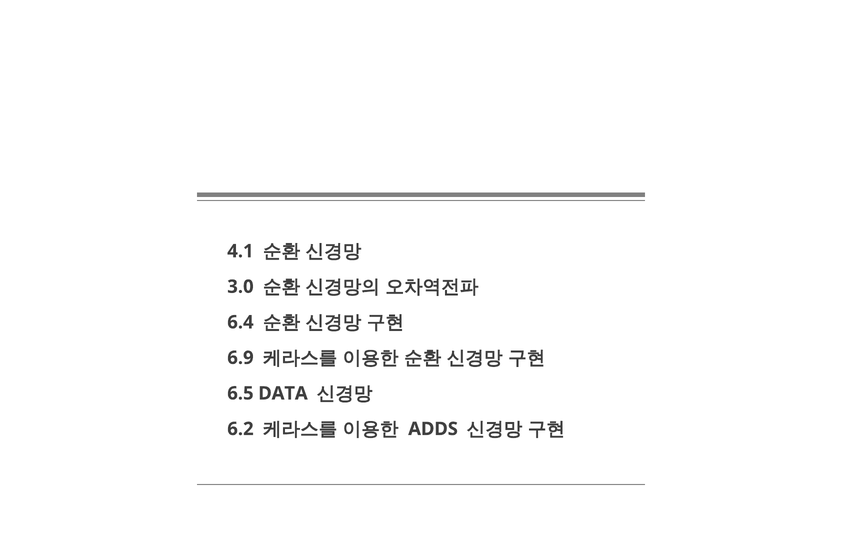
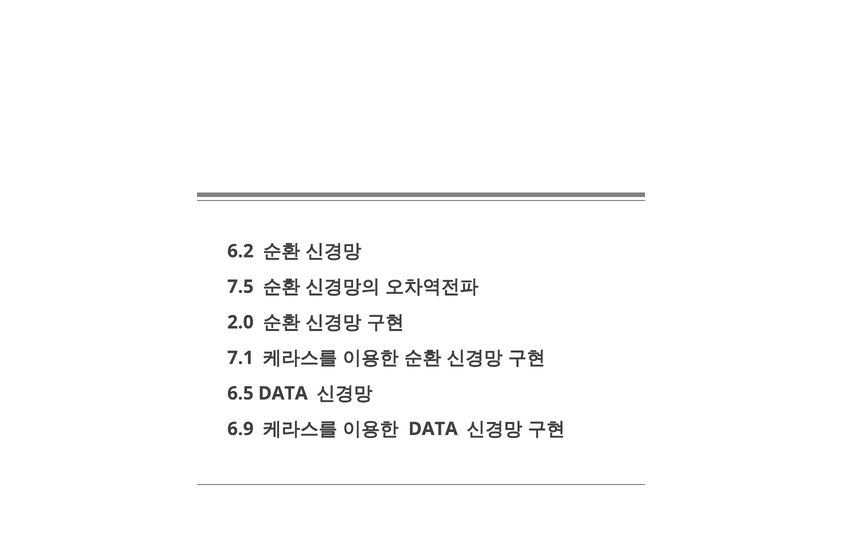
4.1: 4.1 -> 6.2 (240, 251)
3.0: 3.0 -> 7.5 (240, 287)
6.4: 6.4 -> 2.0 (240, 322)
6.9: 6.9 -> 7.1 (240, 358)
6.2: 6.2 -> 6.9 (240, 429)
ADDS: ADDS -> DATA (433, 429)
